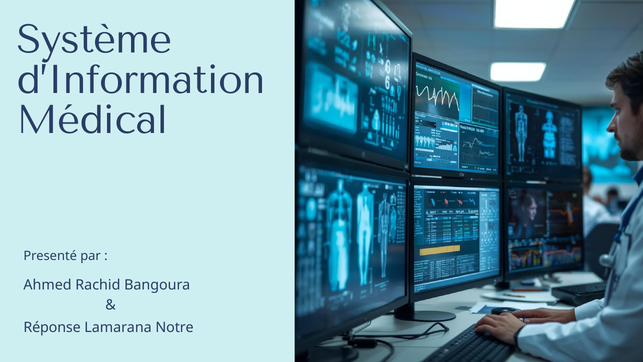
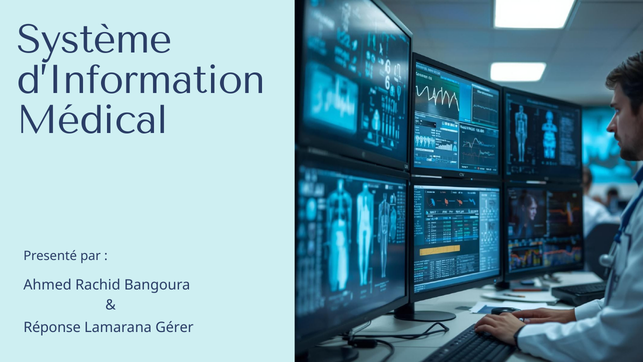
Notre: Notre -> Gérer (175, 327)
